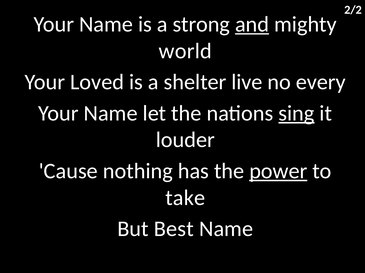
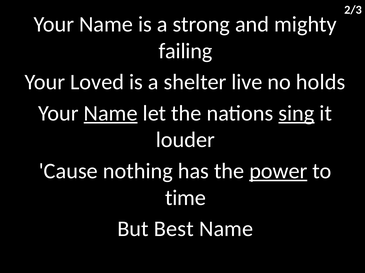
2/2: 2/2 -> 2/3 (353, 10)
and underline: present -> none (252, 24)
world: world -> failing (185, 51)
every: every -> holds (321, 82)
Name underline: none -> present (111, 113)
take: take -> time (185, 198)
